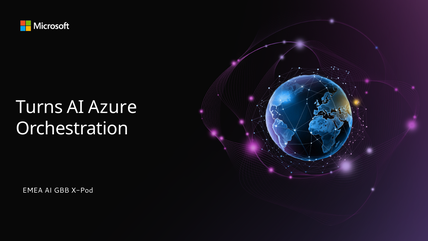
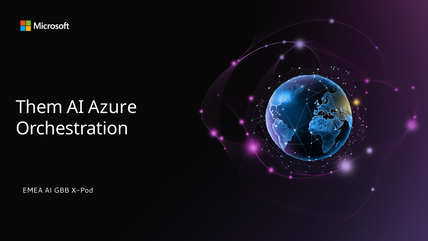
Turns: Turns -> Them (39, 107)
